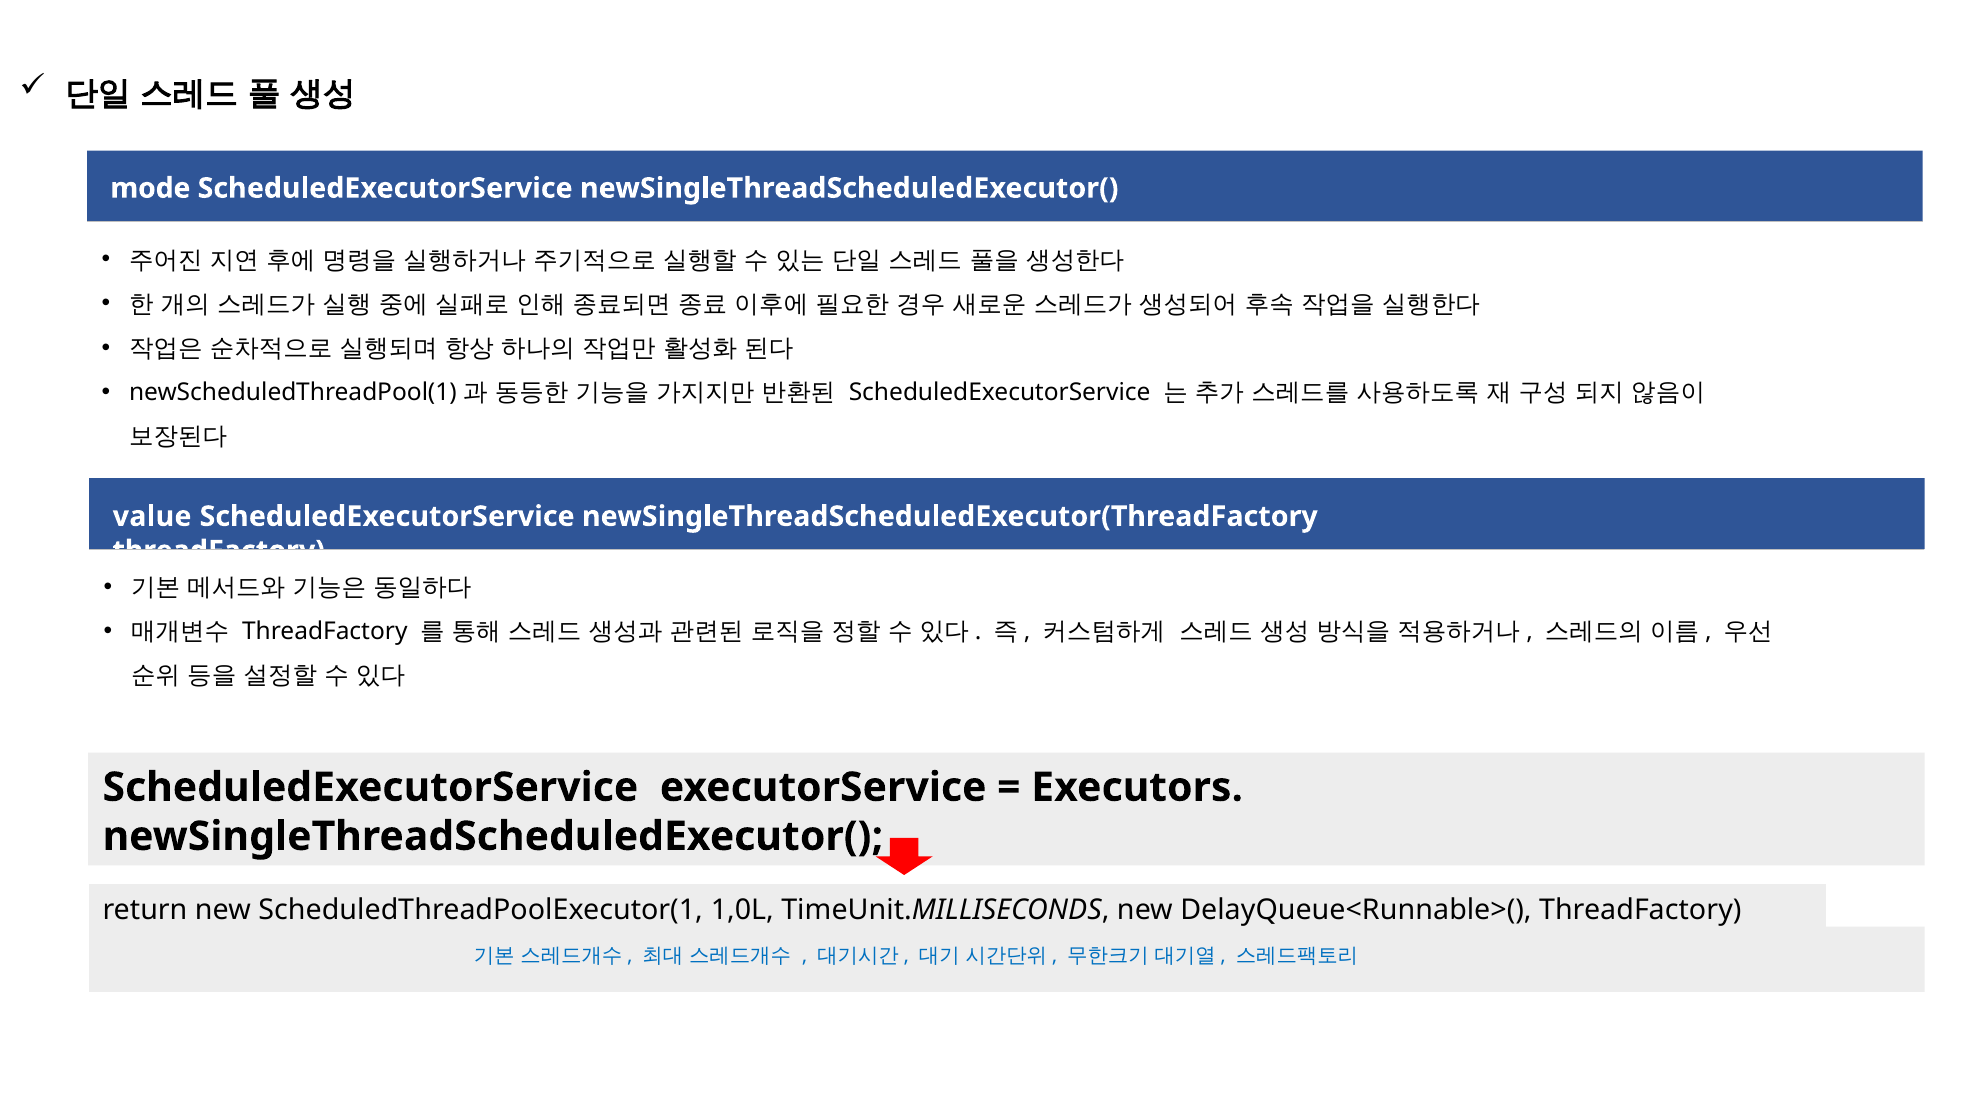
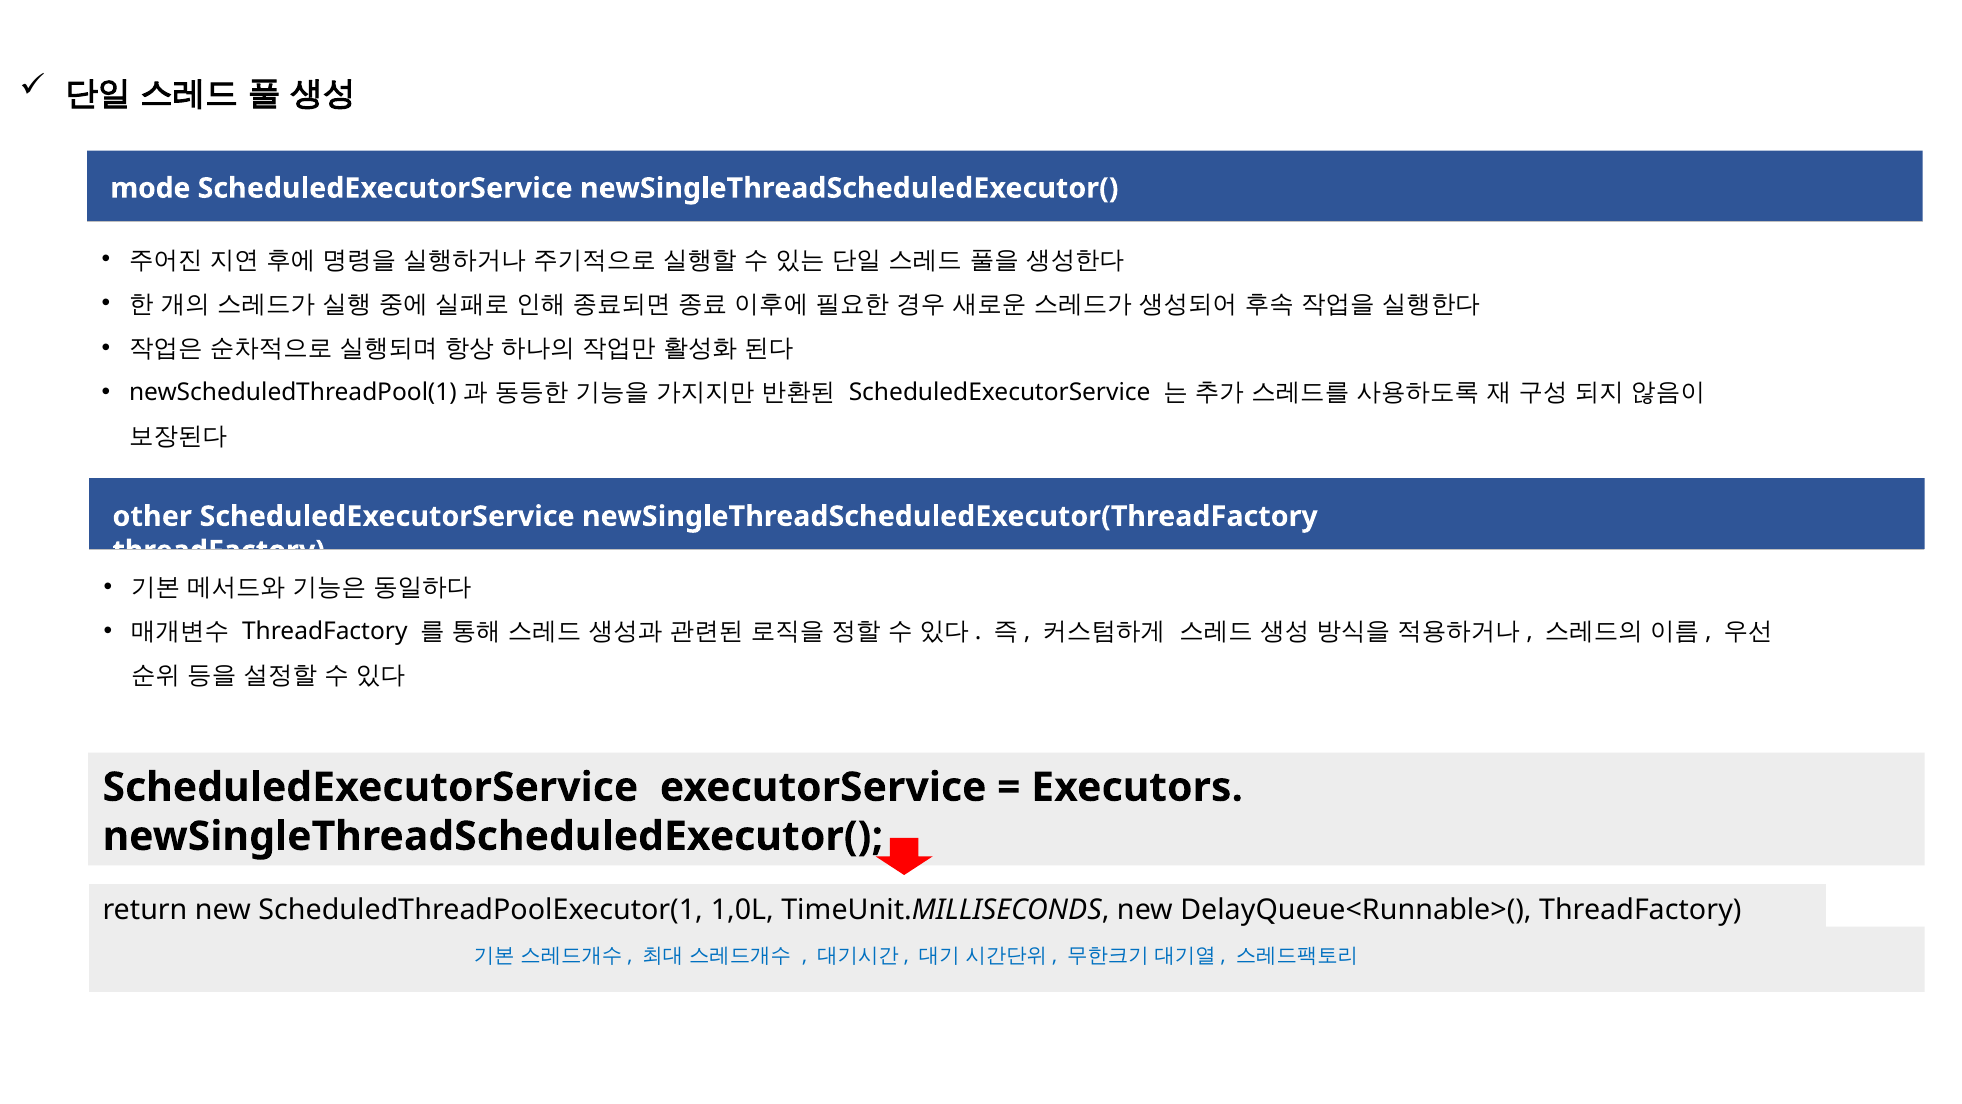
value: value -> other (152, 516)
